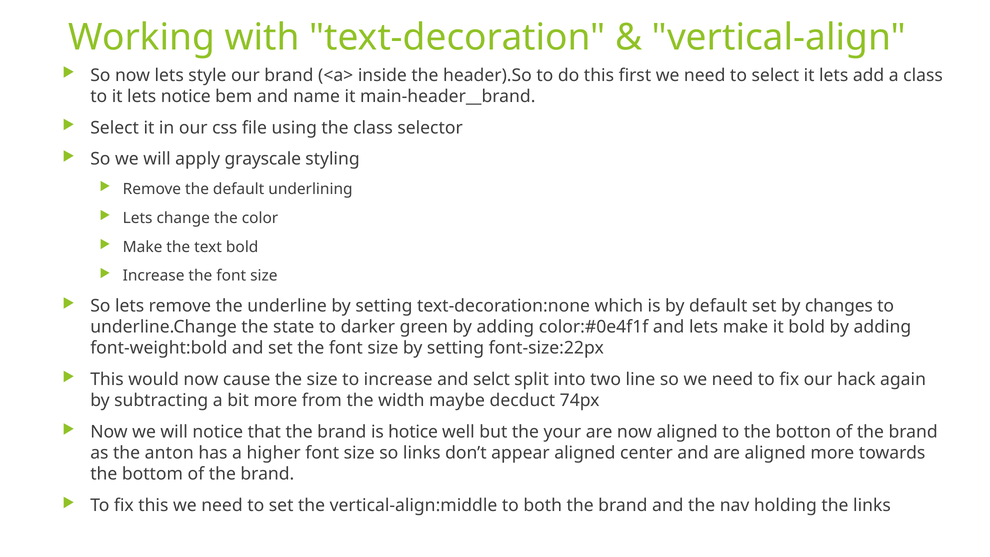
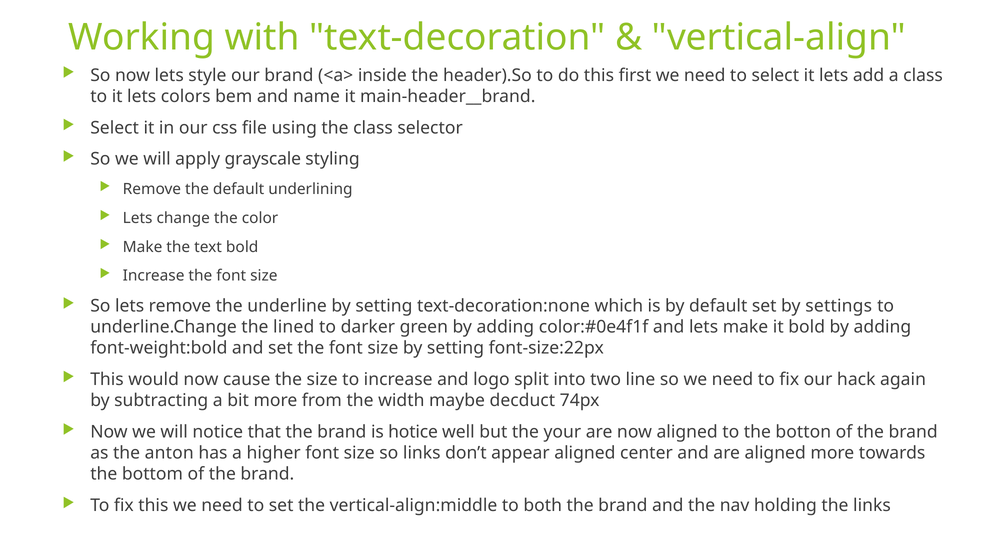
lets notice: notice -> colors (186, 96)
changes: changes -> settings (839, 306)
state: state -> lined (294, 327)
selct: selct -> logo (491, 379)
